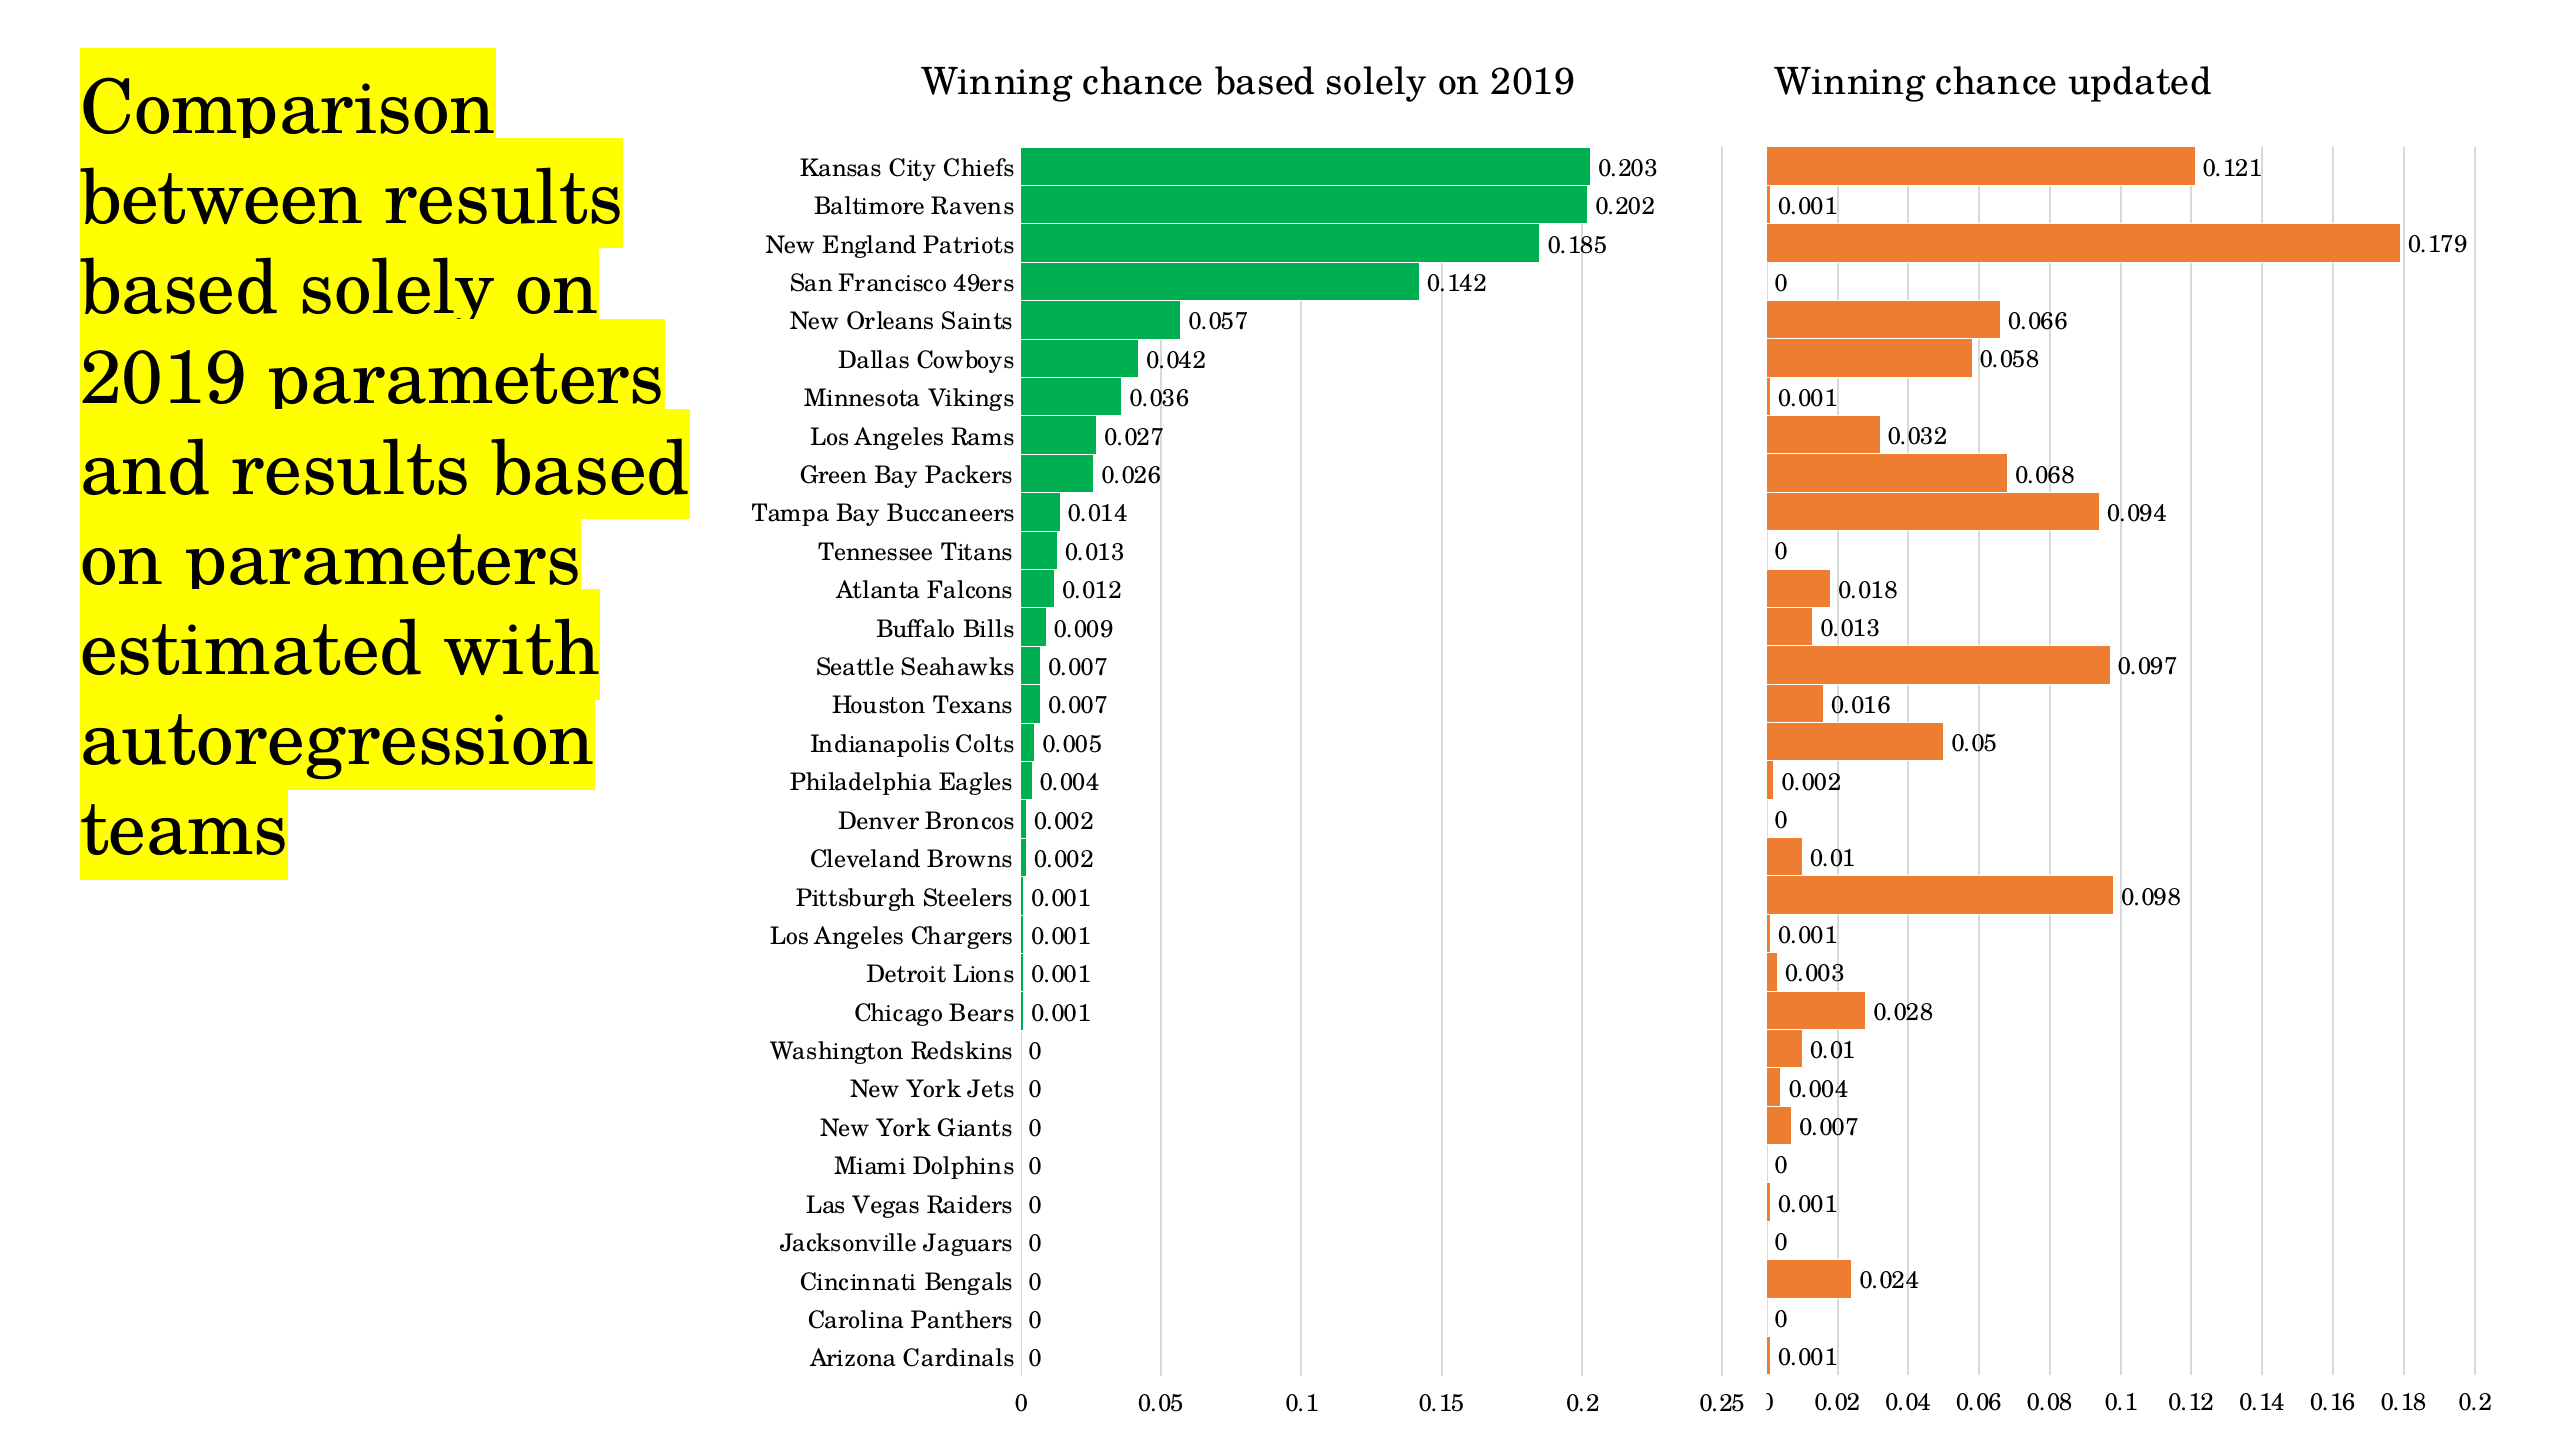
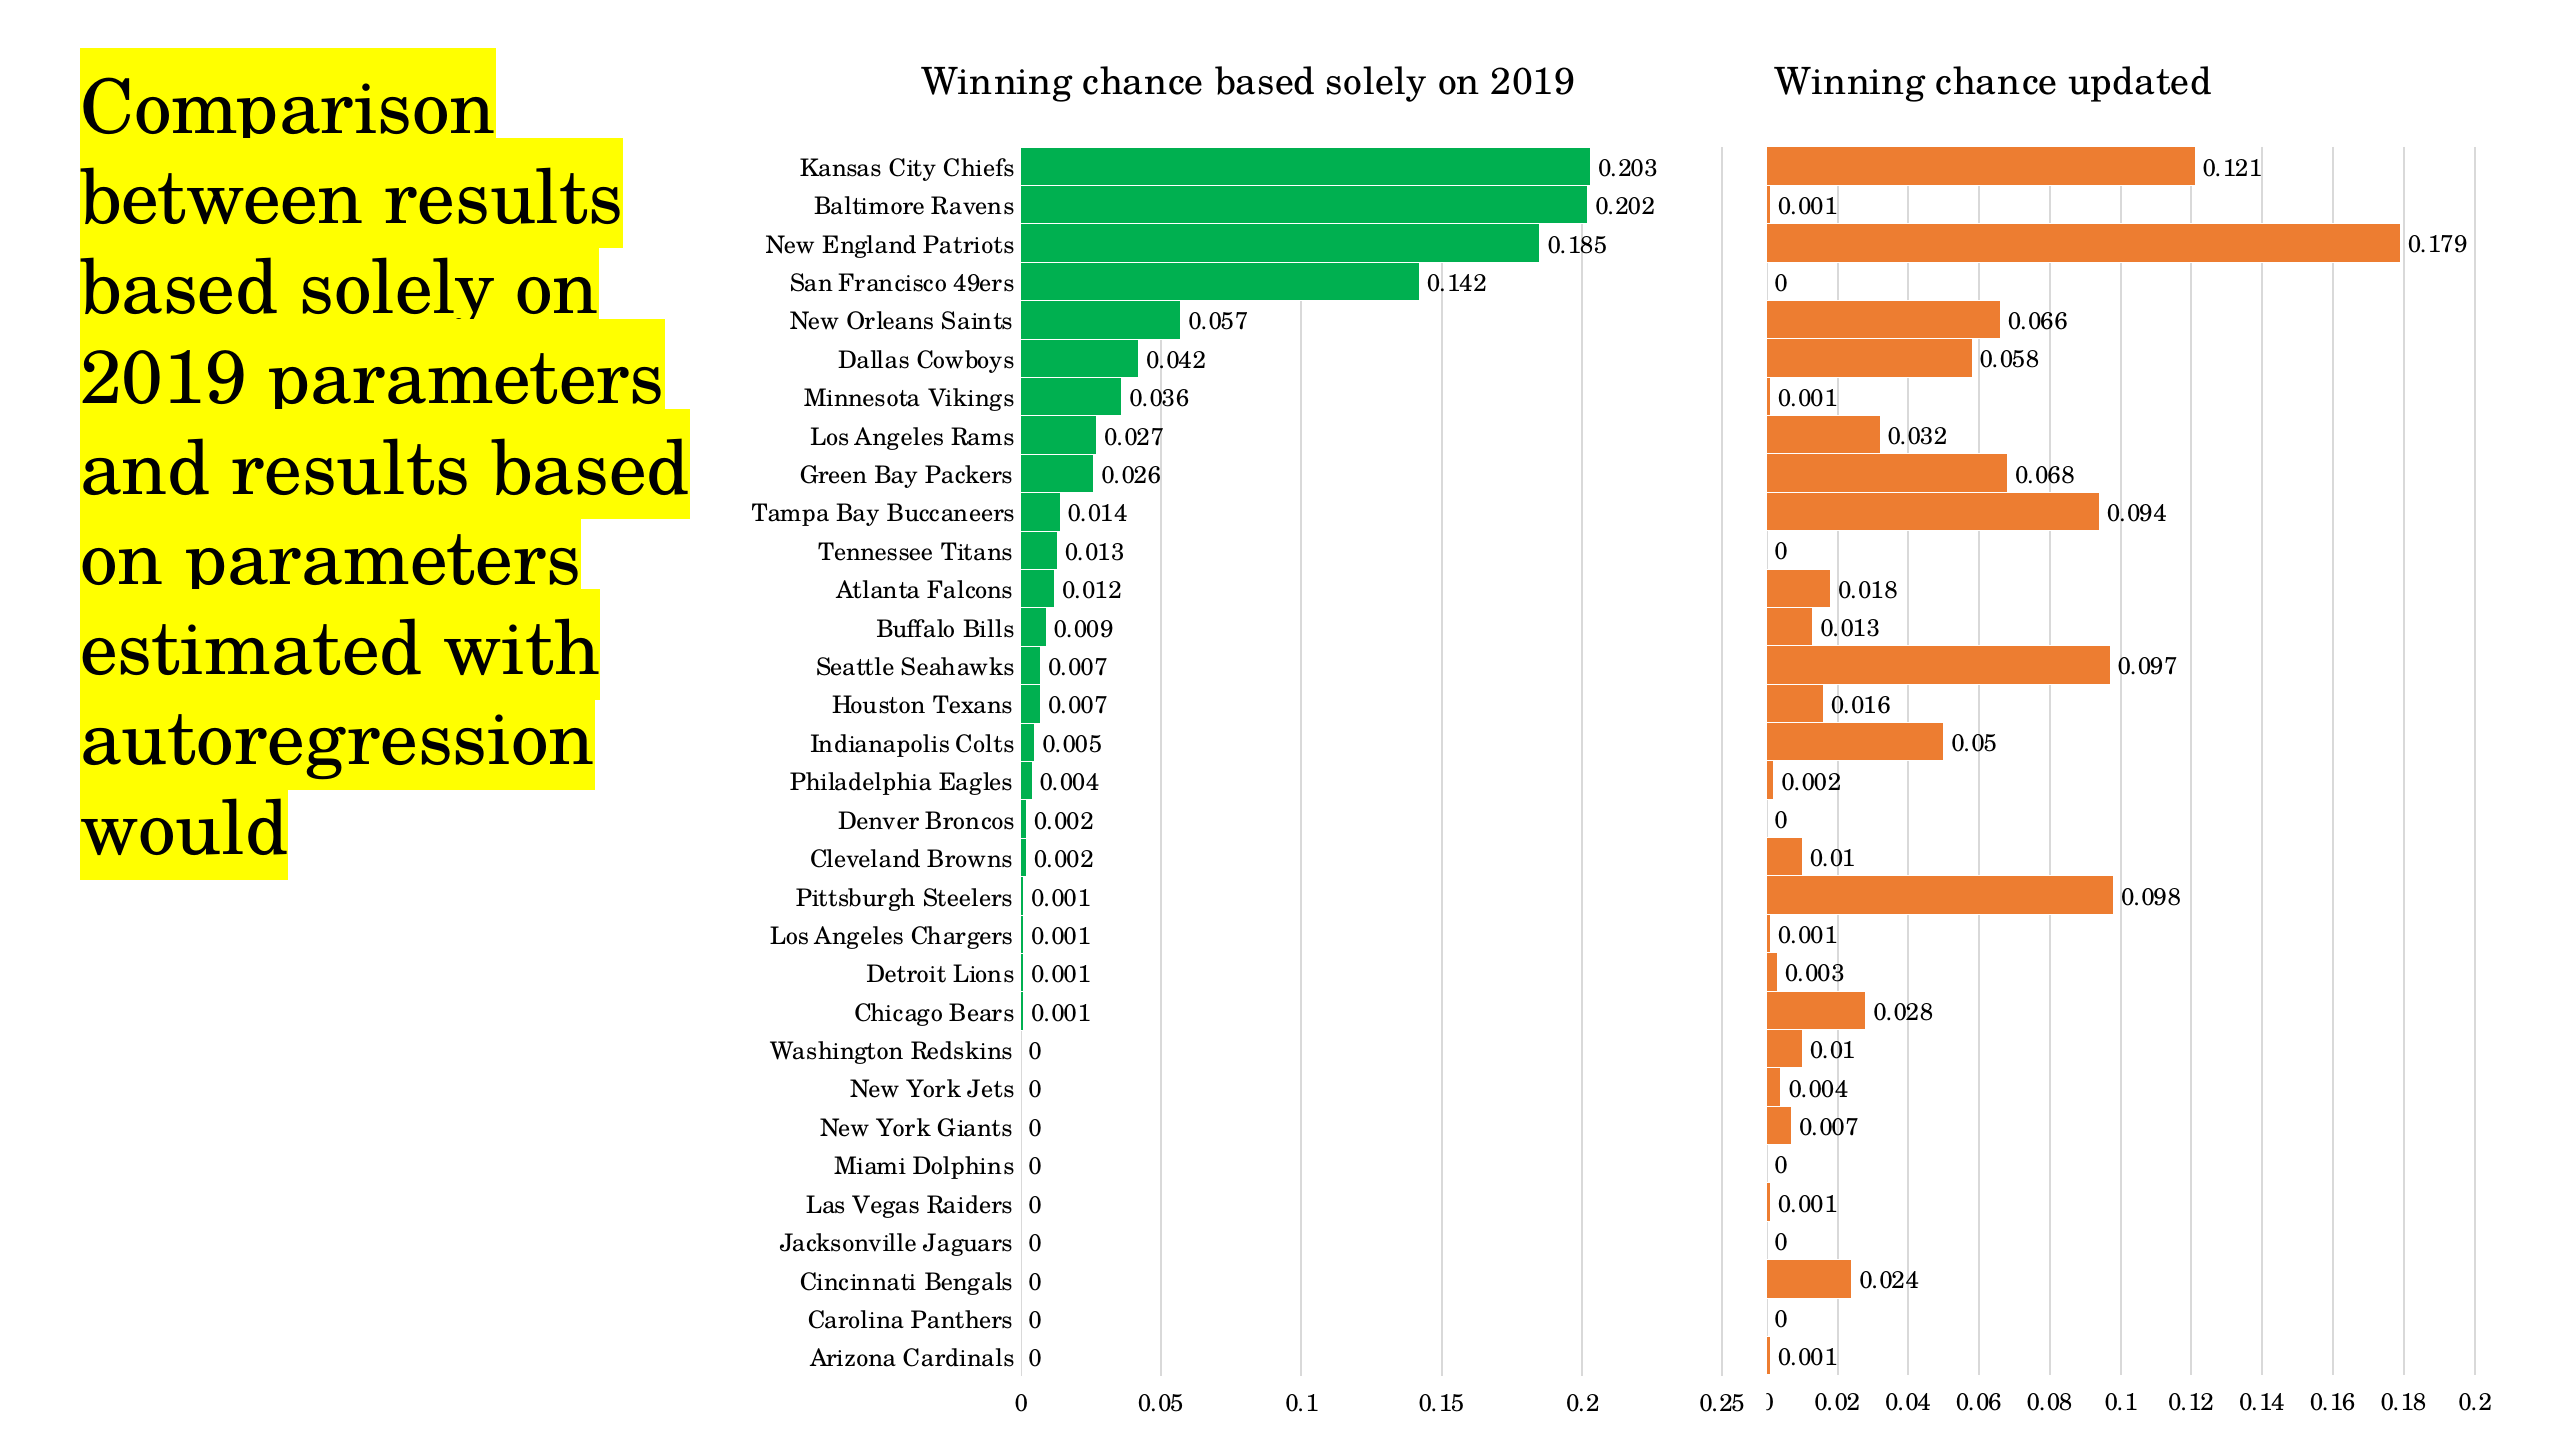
teams: teams -> would (184, 830)
